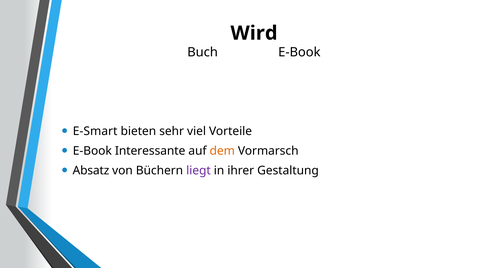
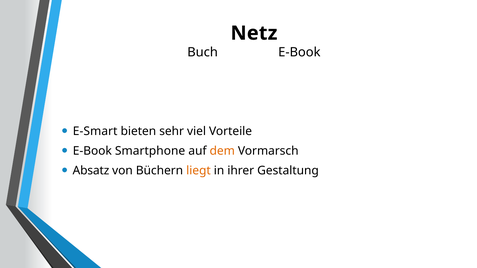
Wird: Wird -> Netz (254, 33)
Interessante: Interessante -> Smartphone (150, 151)
liegt colour: purple -> orange (198, 171)
